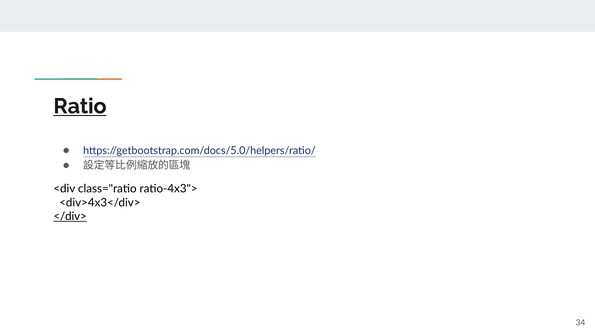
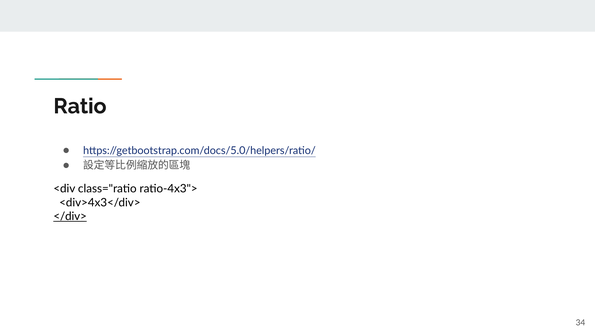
Ratio underline: present -> none (80, 106)
